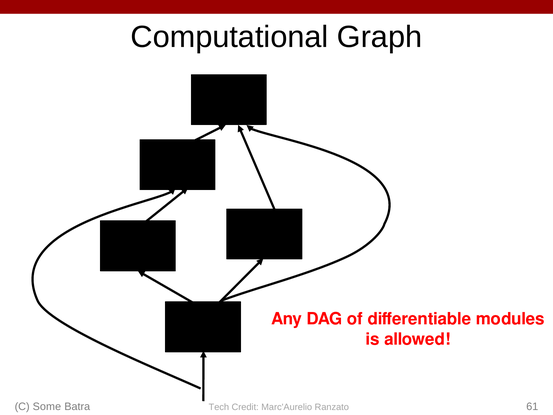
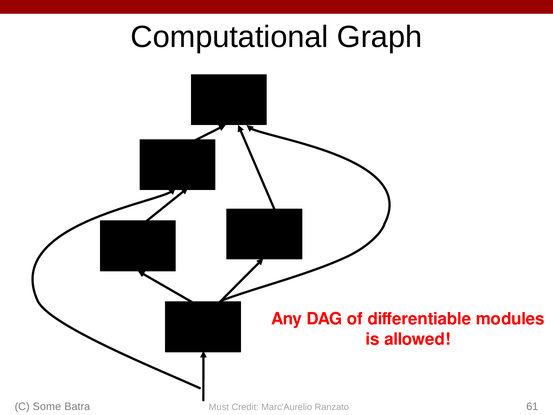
Tech: Tech -> Must (219, 407)
